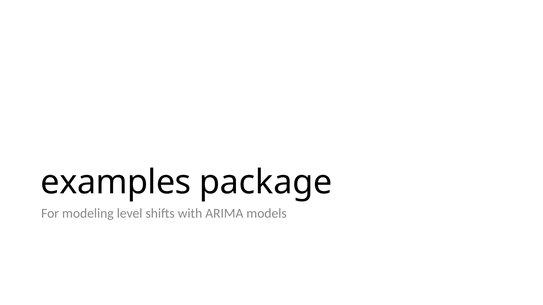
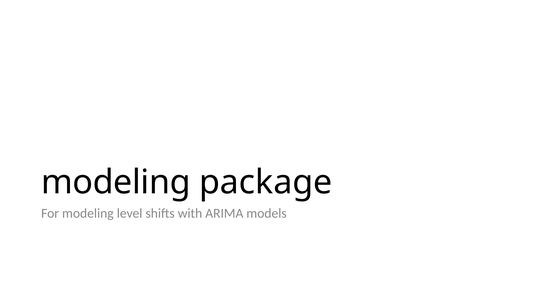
examples: examples -> modeling (116, 183)
